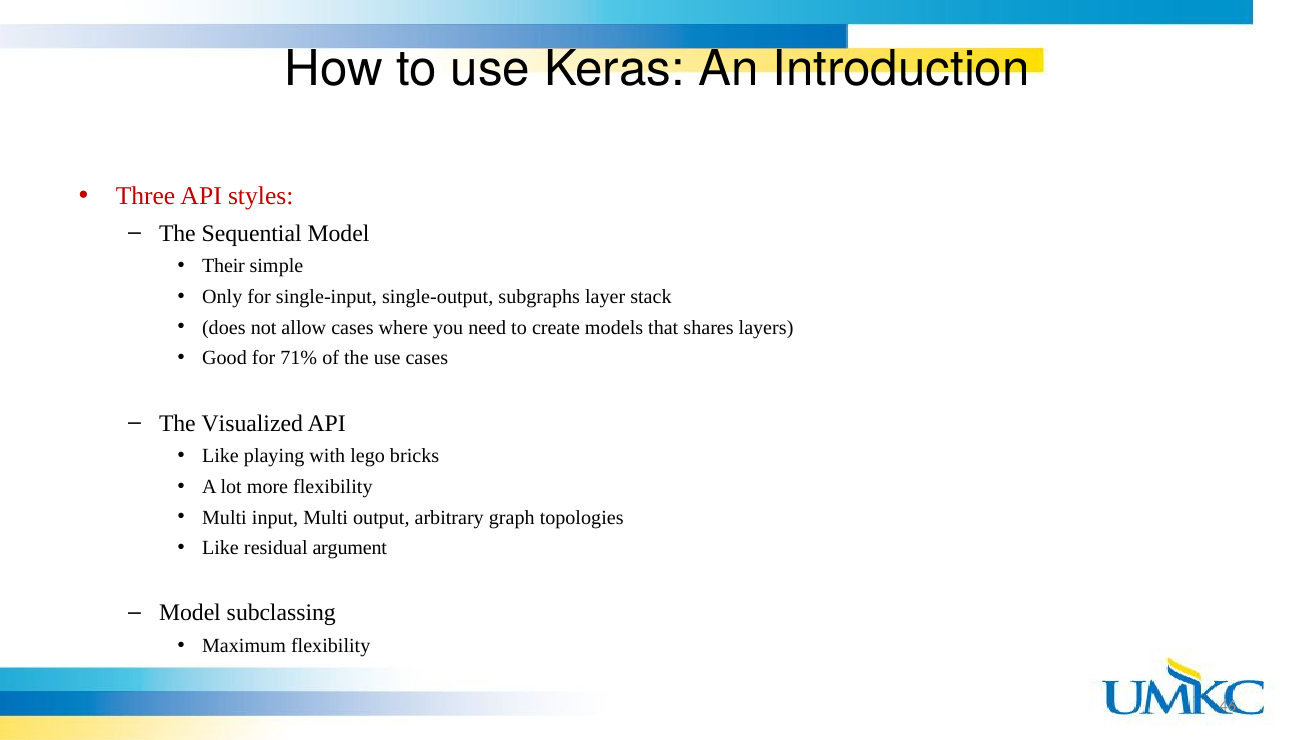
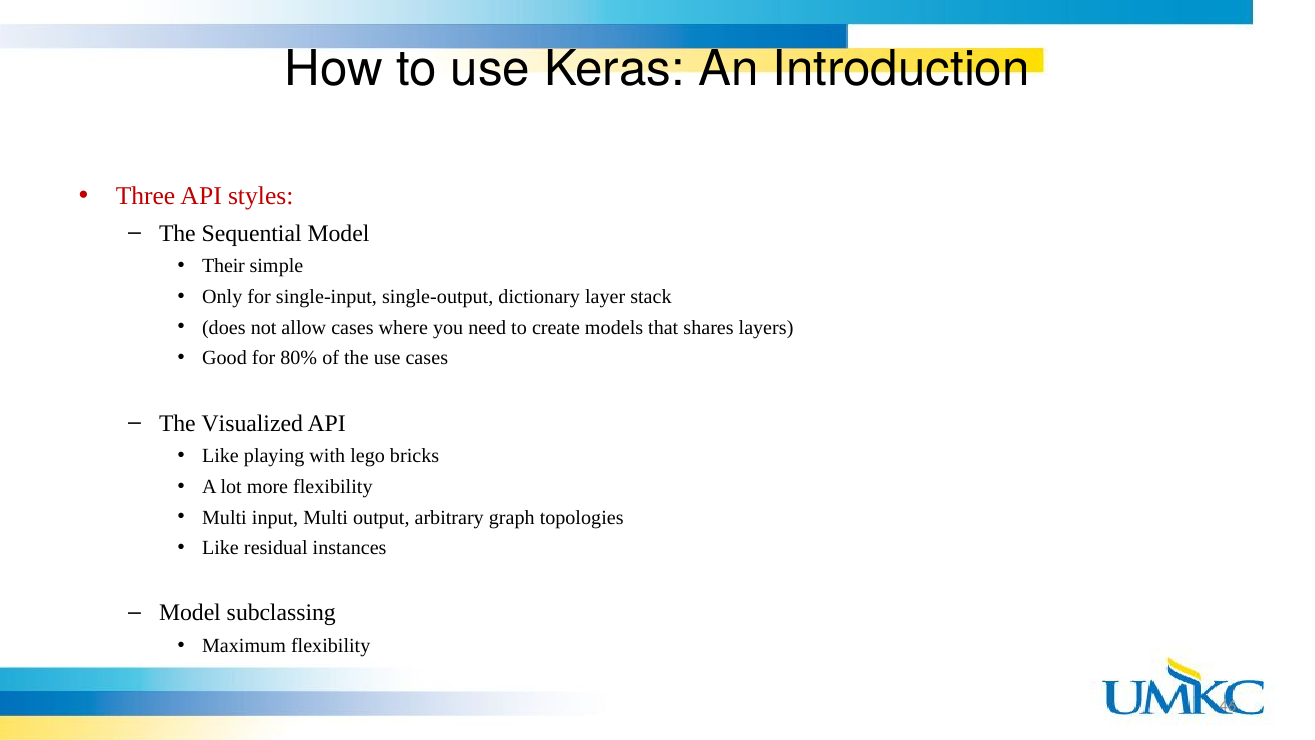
subgraphs: subgraphs -> dictionary (539, 297)
71%: 71% -> 80% (299, 358)
argument: argument -> instances (350, 548)
